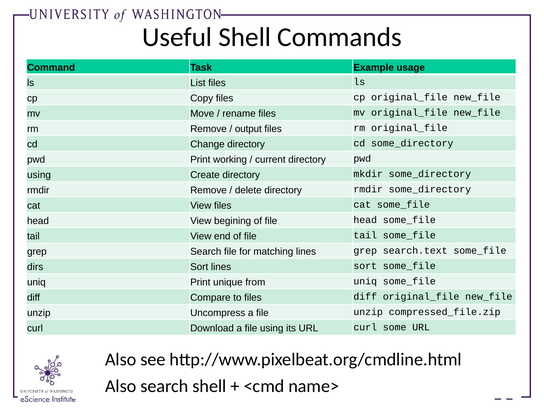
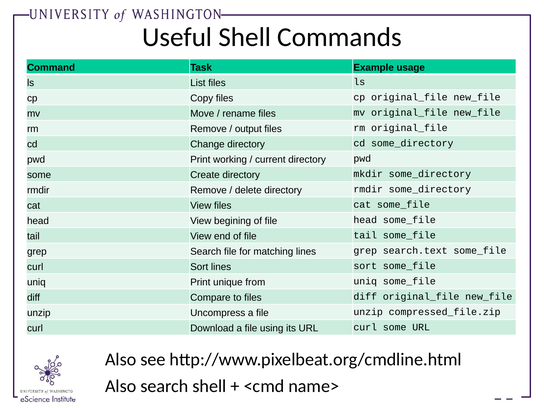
using: using -> some (39, 175)
dirs: dirs -> curl (35, 267)
